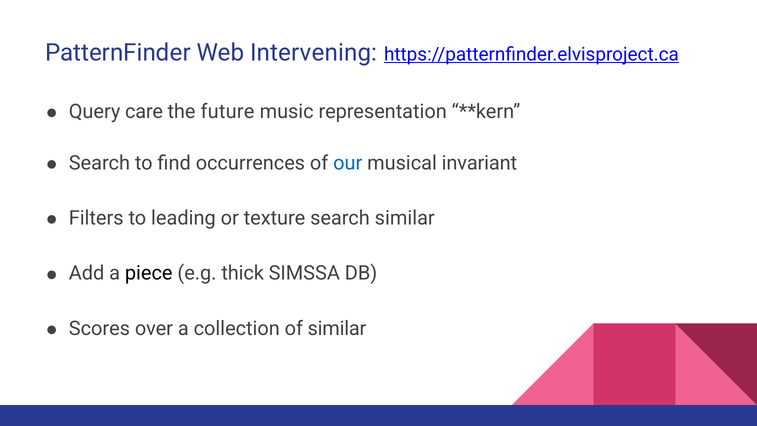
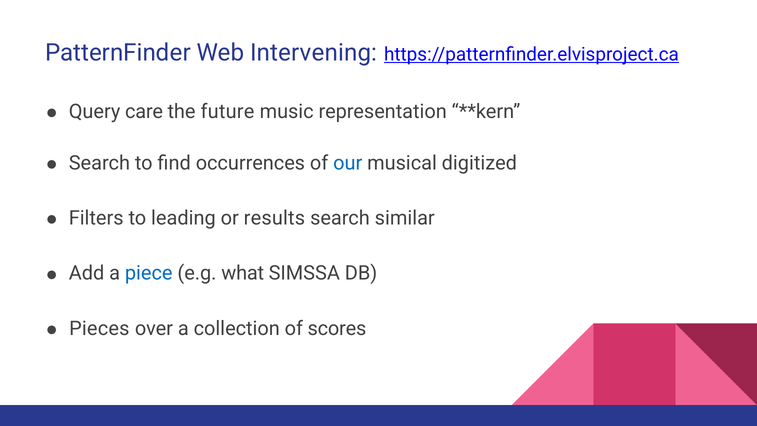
invariant: invariant -> digitized (479, 163)
texture: texture -> results (274, 218)
piece colour: black -> blue (149, 273)
thick: thick -> what (243, 273)
Scores: Scores -> Pieces (99, 328)
of similar: similar -> scores (337, 328)
